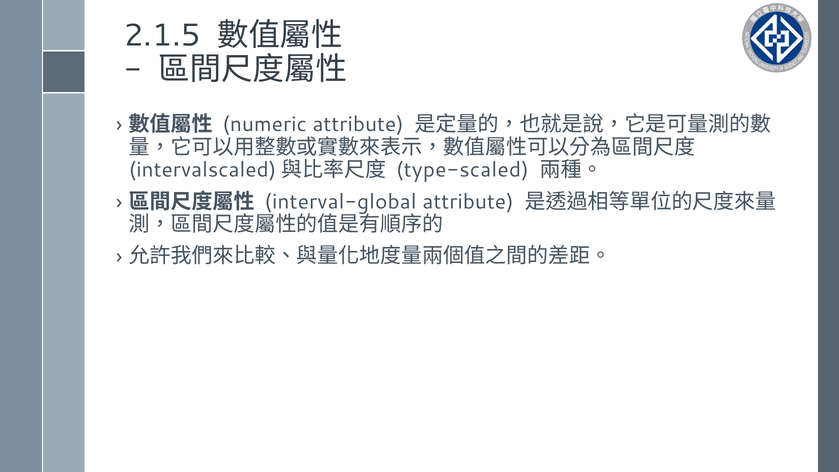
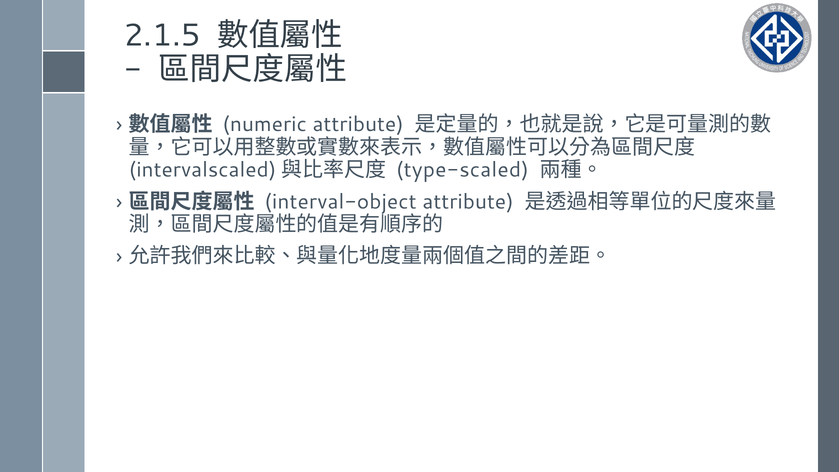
interval-global: interval-global -> interval-object (340, 202)
